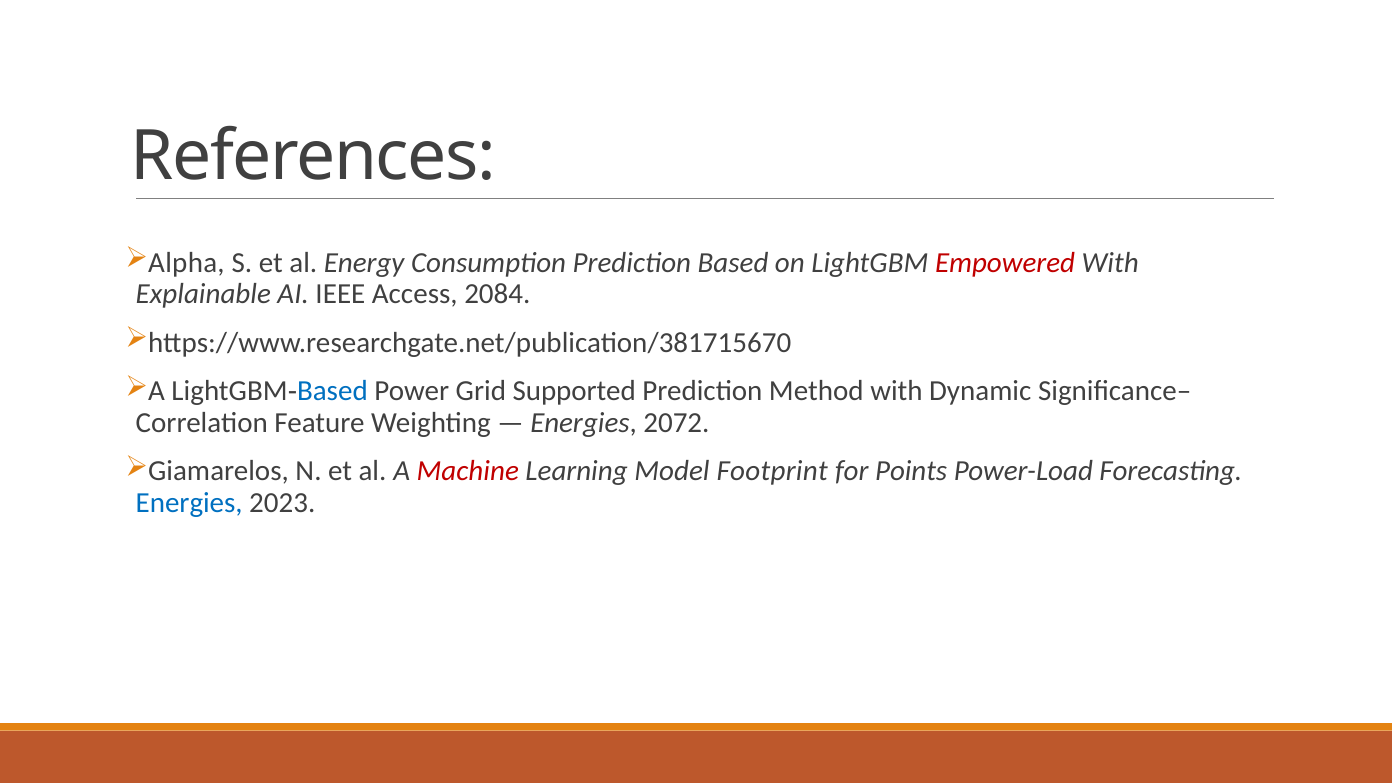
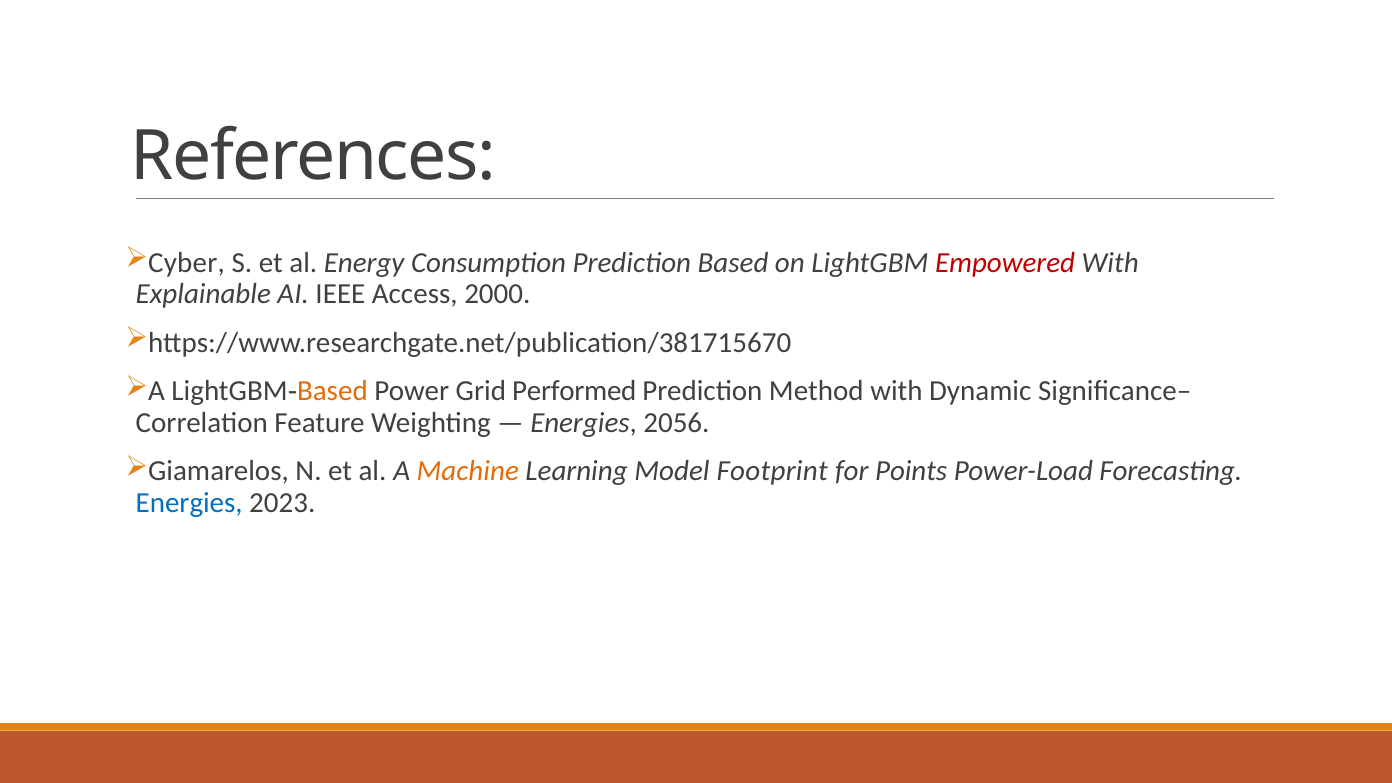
Alpha: Alpha -> Cyber (187, 262)
2084: 2084 -> 2000 (497, 294)
Based colour: blue -> orange (332, 391)
Supported: Supported -> Performed (574, 391)
2072: 2072 -> 2056 (676, 423)
Machine colour: red -> orange (468, 471)
